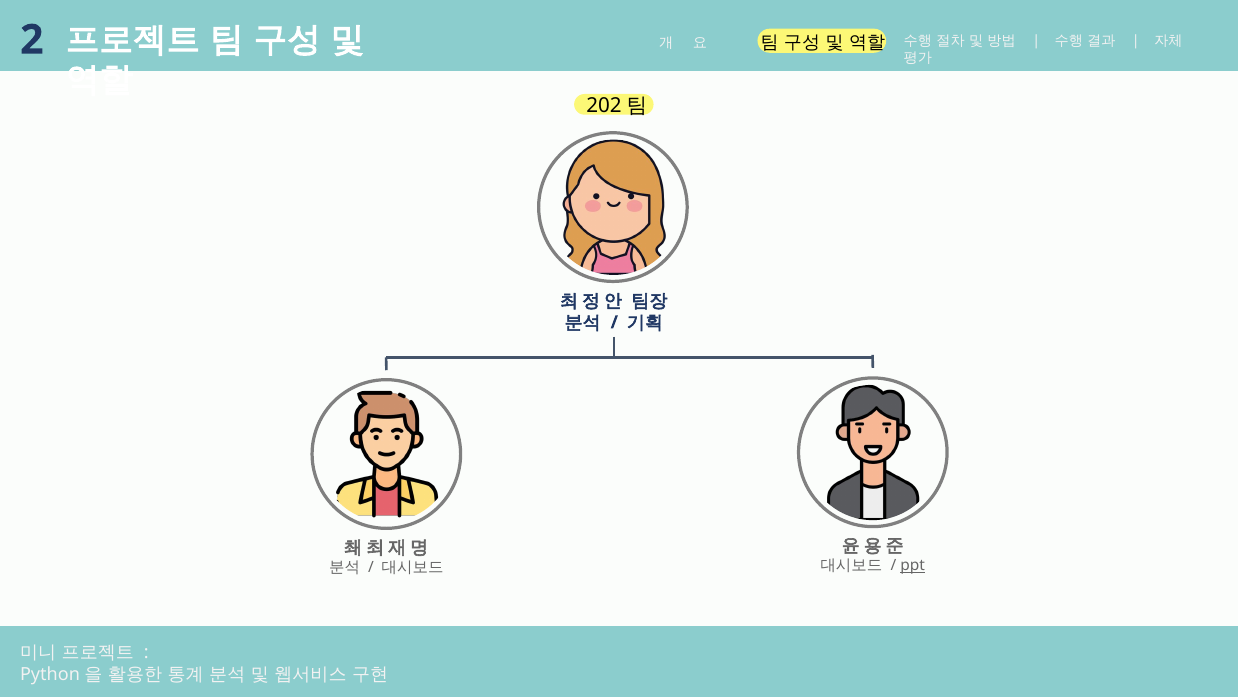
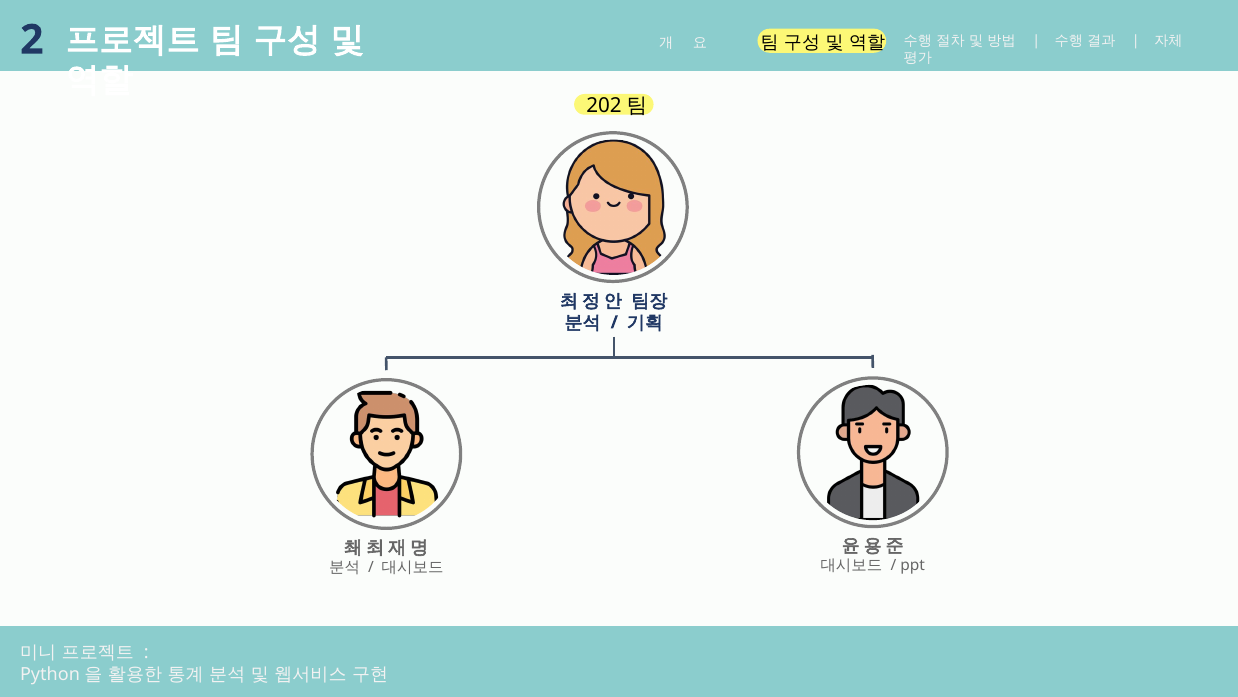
ppt underline: present -> none (913, 565)
